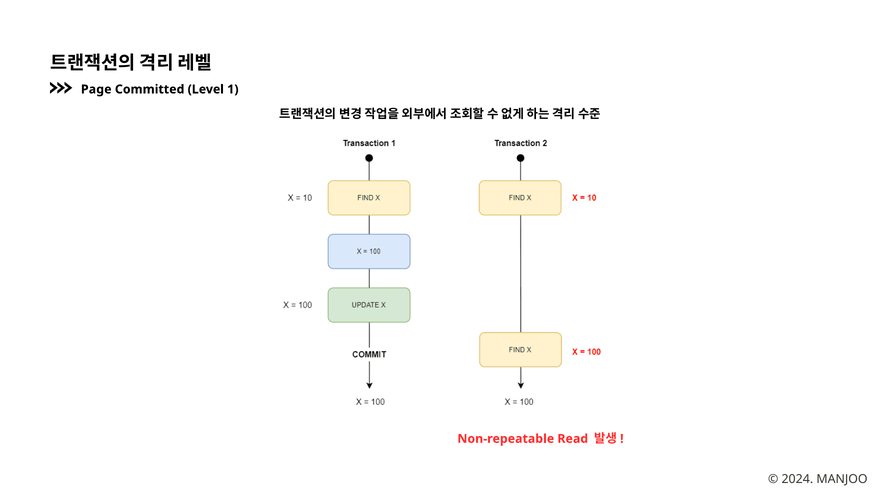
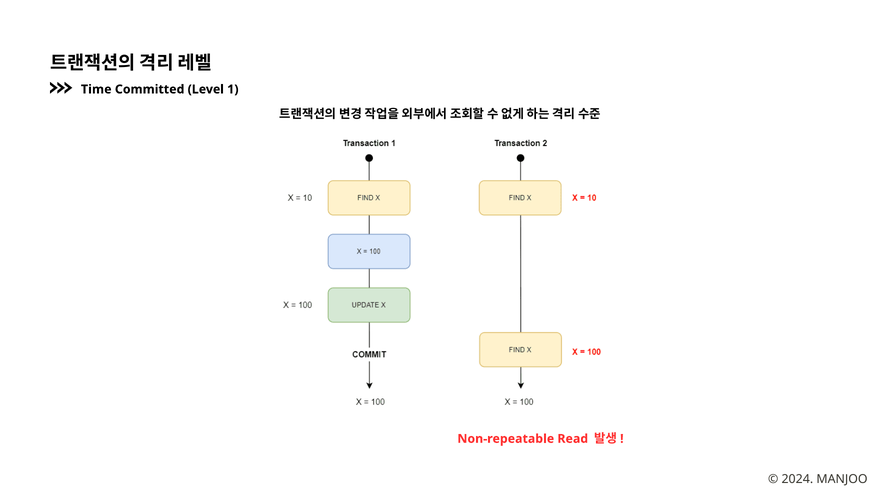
Page: Page -> Time (96, 89)
